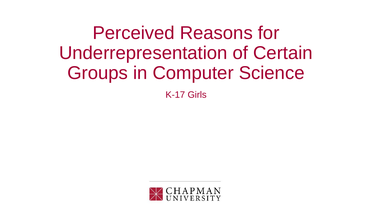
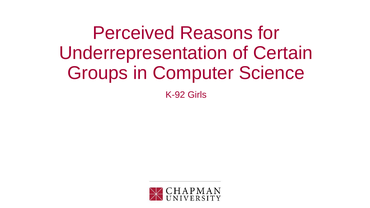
K-17: K-17 -> K-92 (175, 95)
